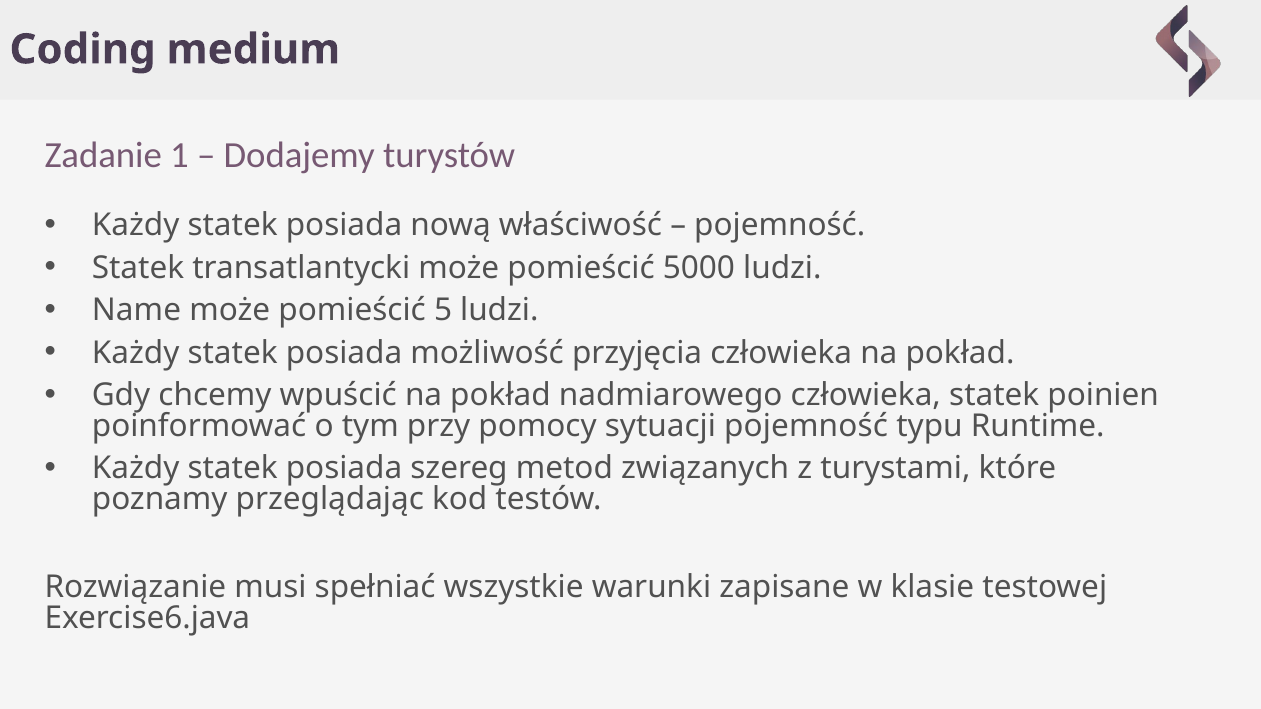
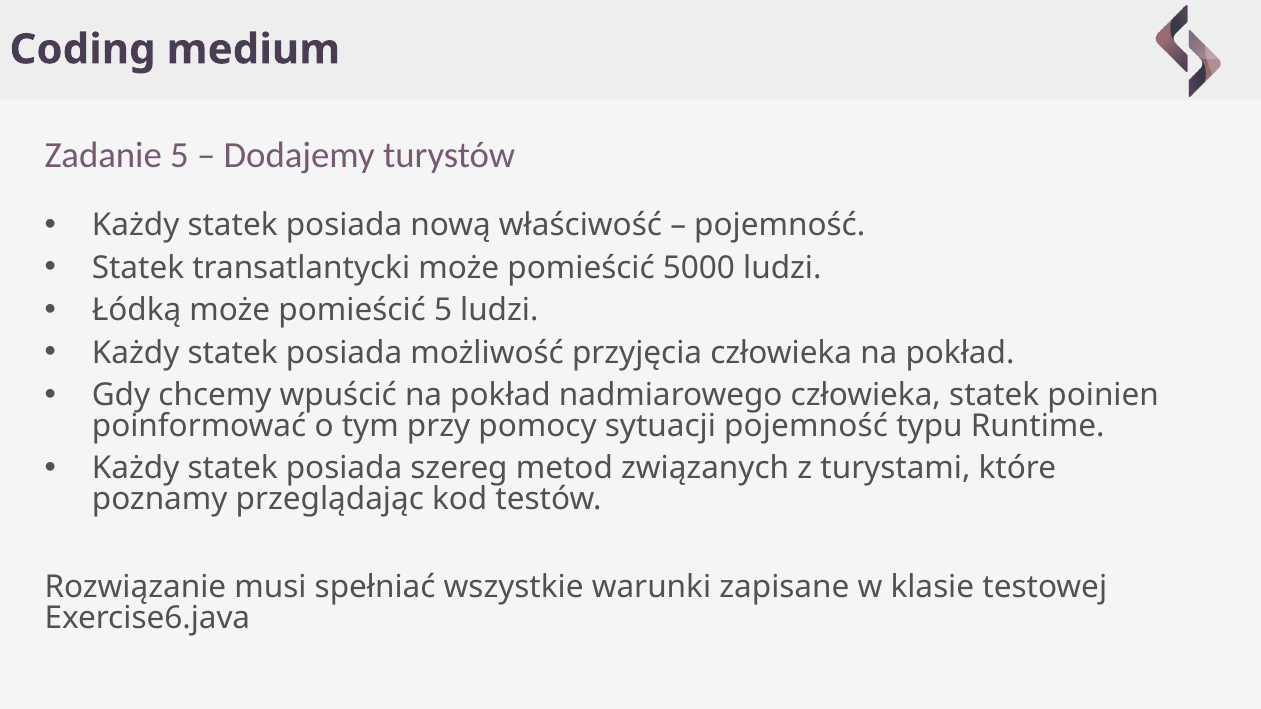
Zadanie 1: 1 -> 5 (180, 156)
Name: Name -> Łódką (137, 311)
